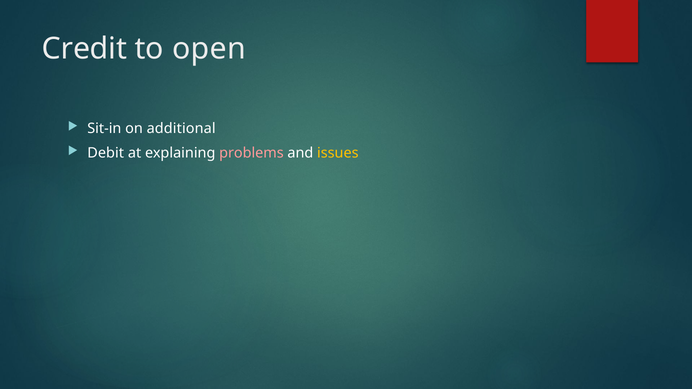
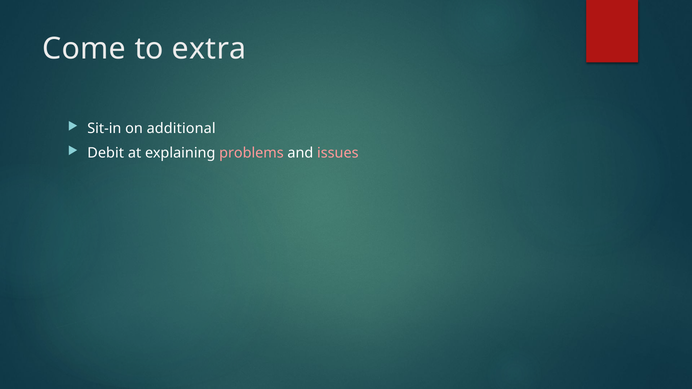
Credit: Credit -> Come (84, 49)
open: open -> extra (209, 49)
issues colour: yellow -> pink (338, 153)
